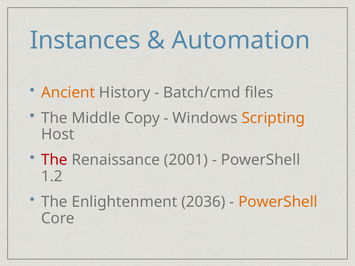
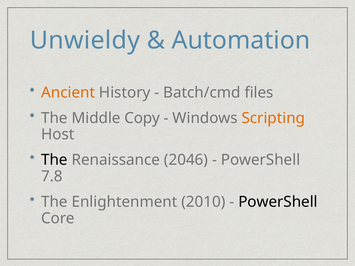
Instances: Instances -> Unwieldy (85, 40)
The colour: red -> black (54, 160)
2001: 2001 -> 2046 (186, 160)
1.2: 1.2 -> 7.8 (52, 177)
2036: 2036 -> 2010 (203, 202)
PowerShell colour: orange -> black (278, 202)
